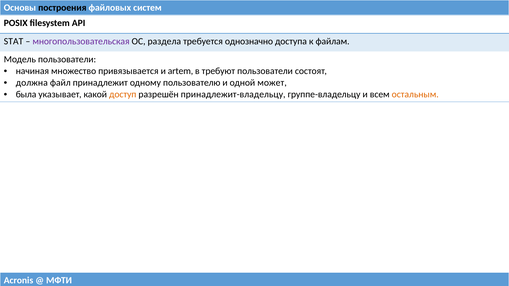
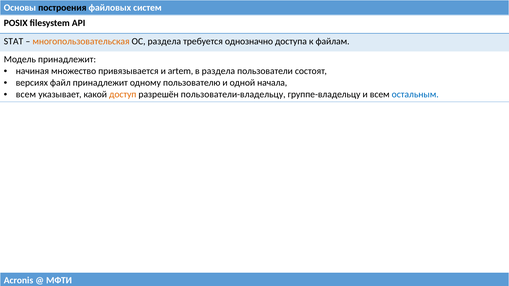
многопользовательская colour: purple -> orange (81, 41)
Модель пользователи: пользователи -> принадлежит (67, 59)
в требуют: требуют -> раздела (218, 71)
должна: должна -> версиях (32, 83)
может: может -> начала (272, 83)
была: была -> всем (26, 94)
принадлежит-владельцу: принадлежит-владельцу -> пользователи-владельцу (233, 94)
остальным colour: orange -> blue (415, 94)
